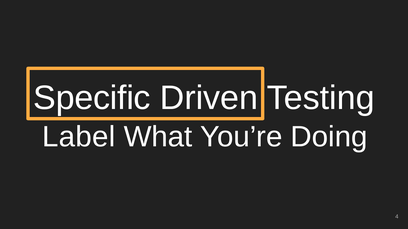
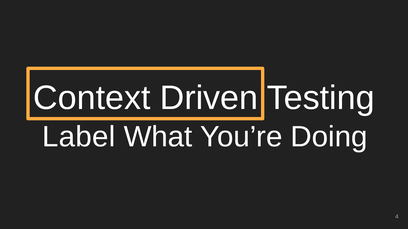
Specific: Specific -> Context (92, 98)
